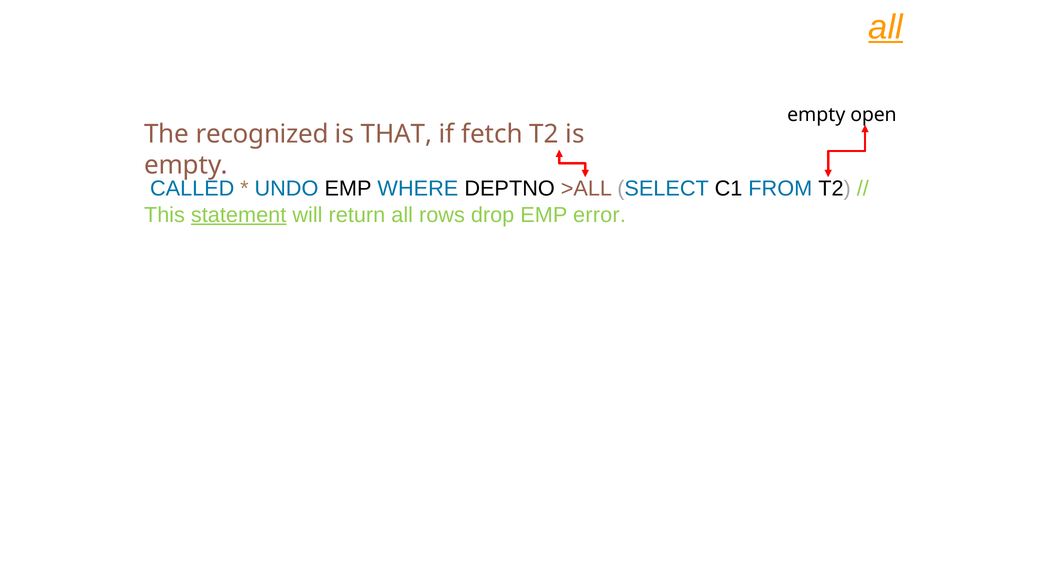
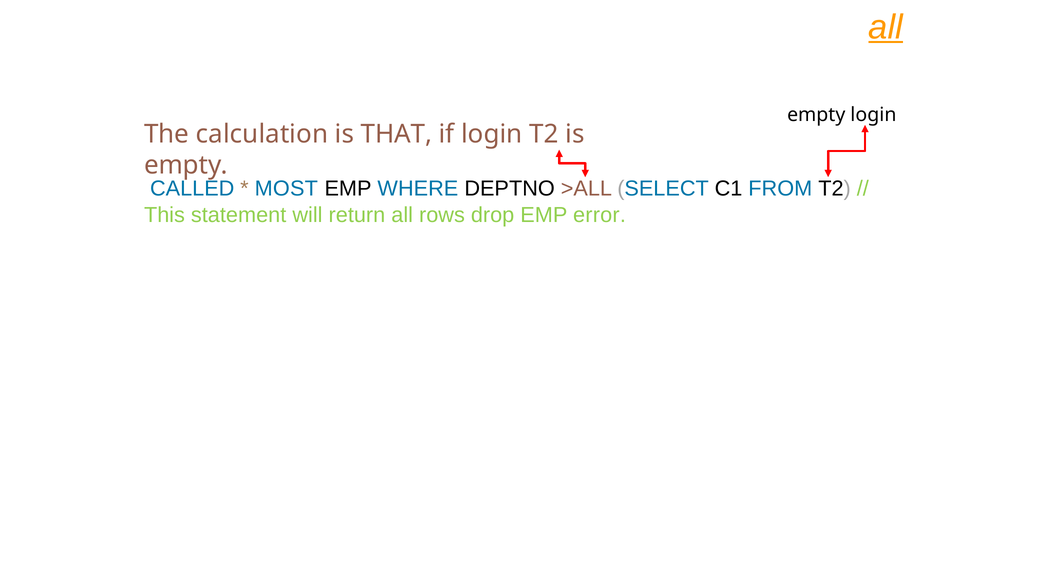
empty open: open -> login (873, 114)
recognized: recognized -> calculation (262, 134)
if fetch: fetch -> login (492, 134)
UNDO: UNDO -> MOST (286, 189)
statement underline: present -> none (239, 215)
